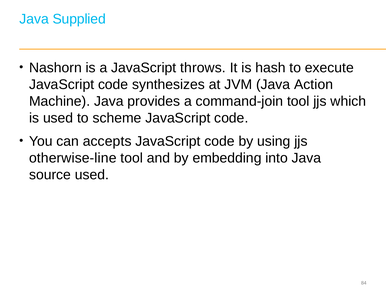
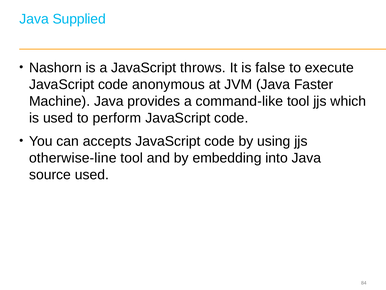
hash: hash -> false (270, 68)
synthesizes: synthesizes -> anonymous (168, 84)
Action: Action -> Faster (314, 84)
command-join: command-join -> command-like (239, 101)
scheme: scheme -> perform (117, 118)
